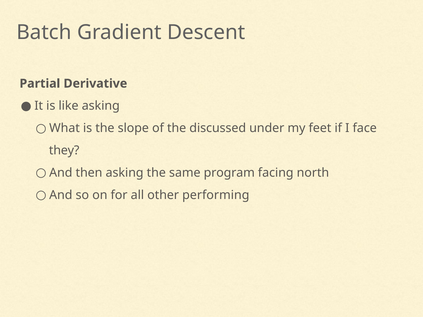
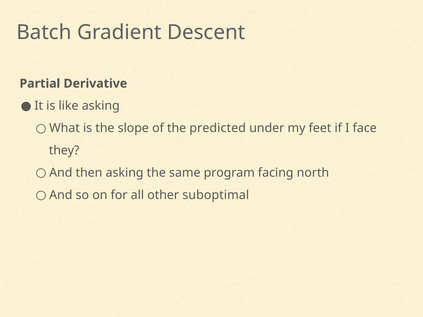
discussed: discussed -> predicted (218, 128)
performing: performing -> suboptimal (216, 195)
